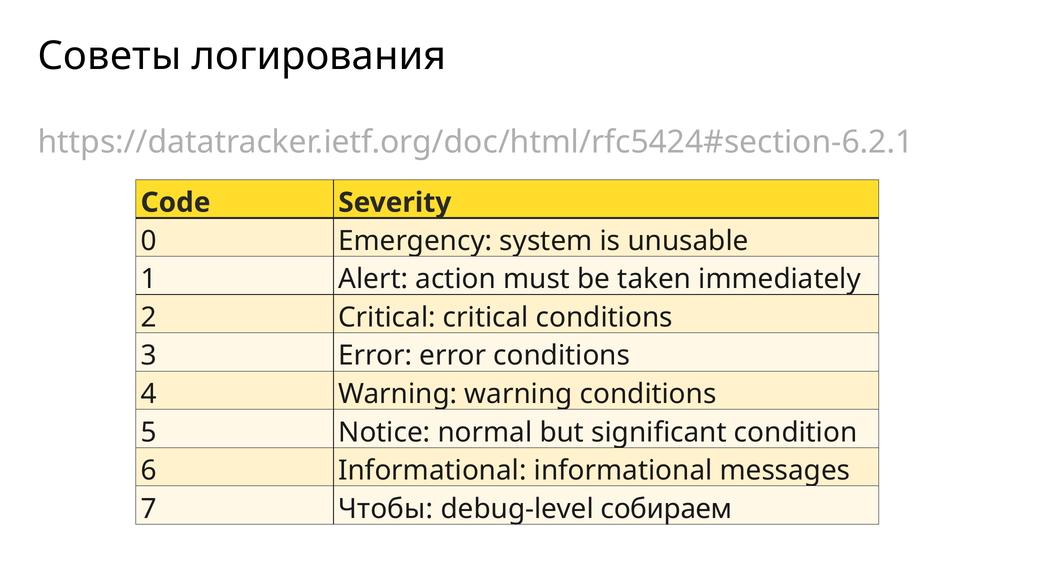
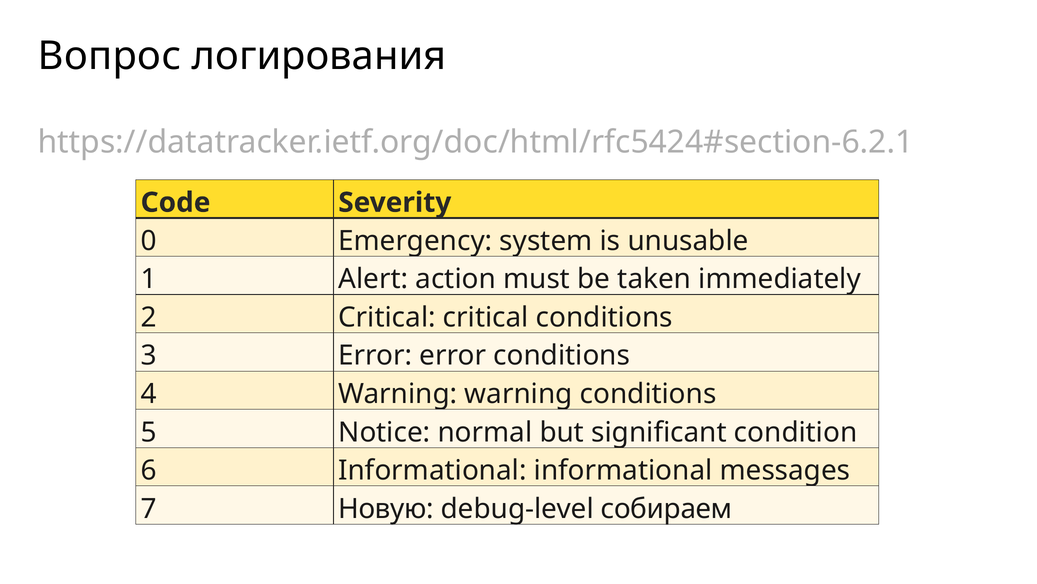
Советы: Советы -> Вопрос (109, 56)
Чтобы: Чтобы -> Новую (386, 509)
